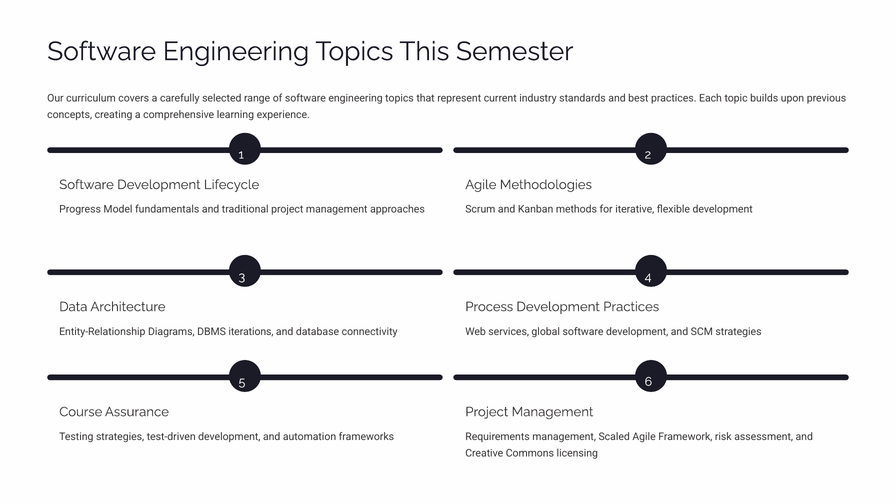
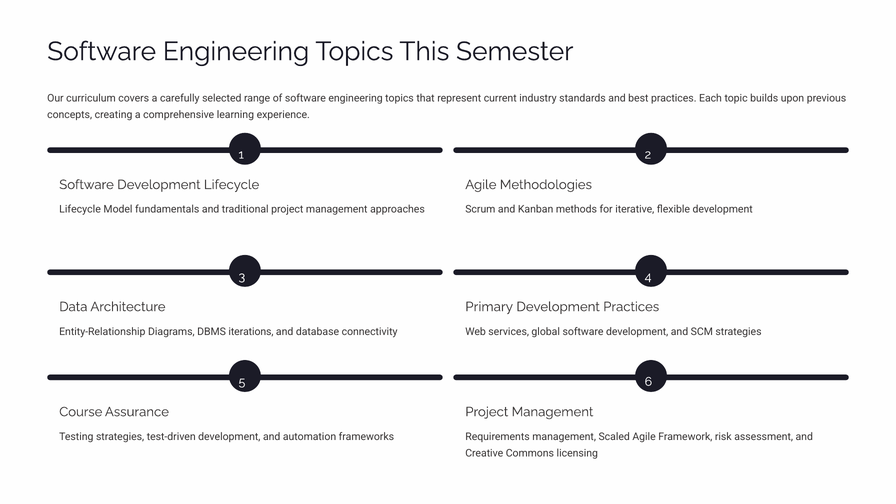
Progress: Progress -> Lifecycle (80, 209)
Process: Process -> Primary (489, 307)
